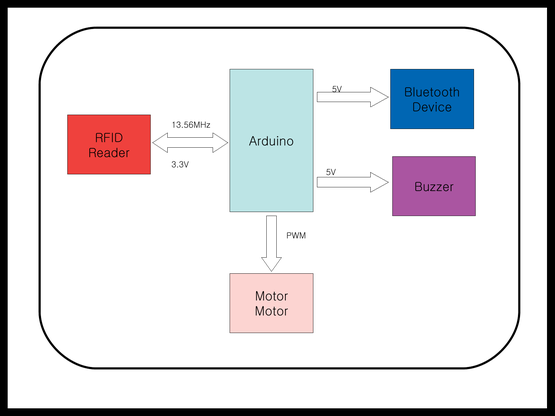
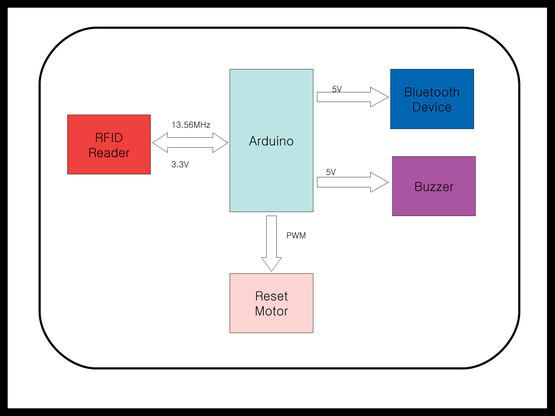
Motor: Motor -> Reset (271, 297)
